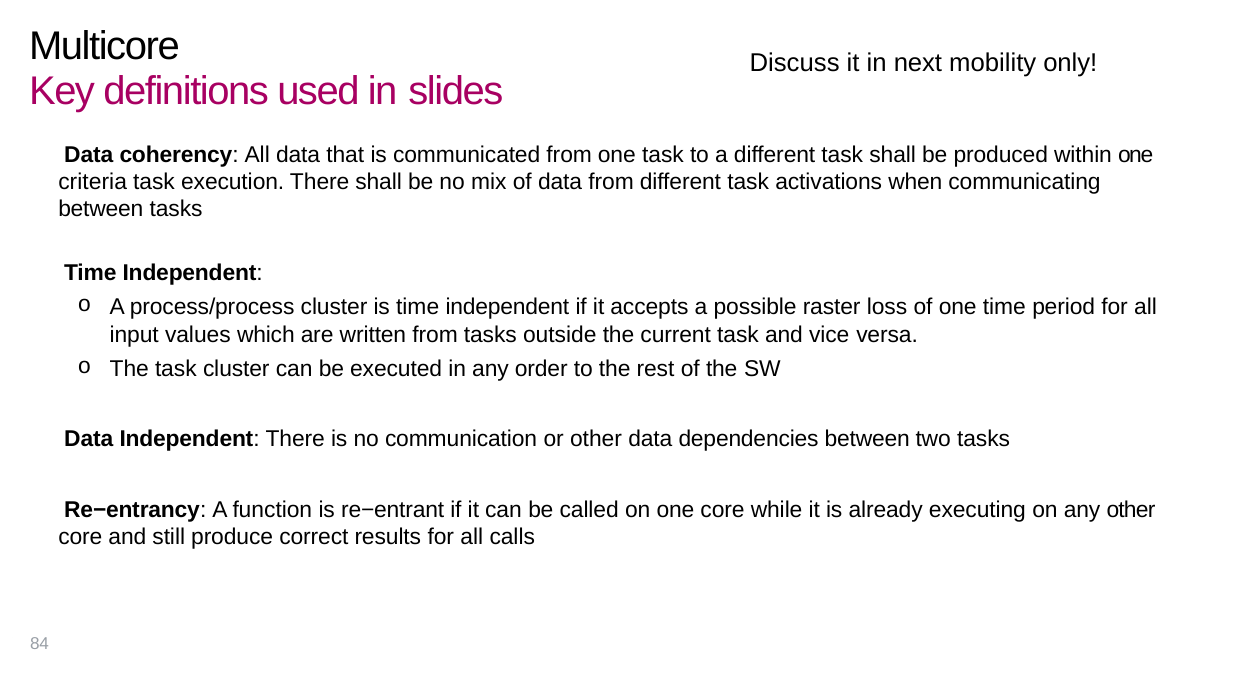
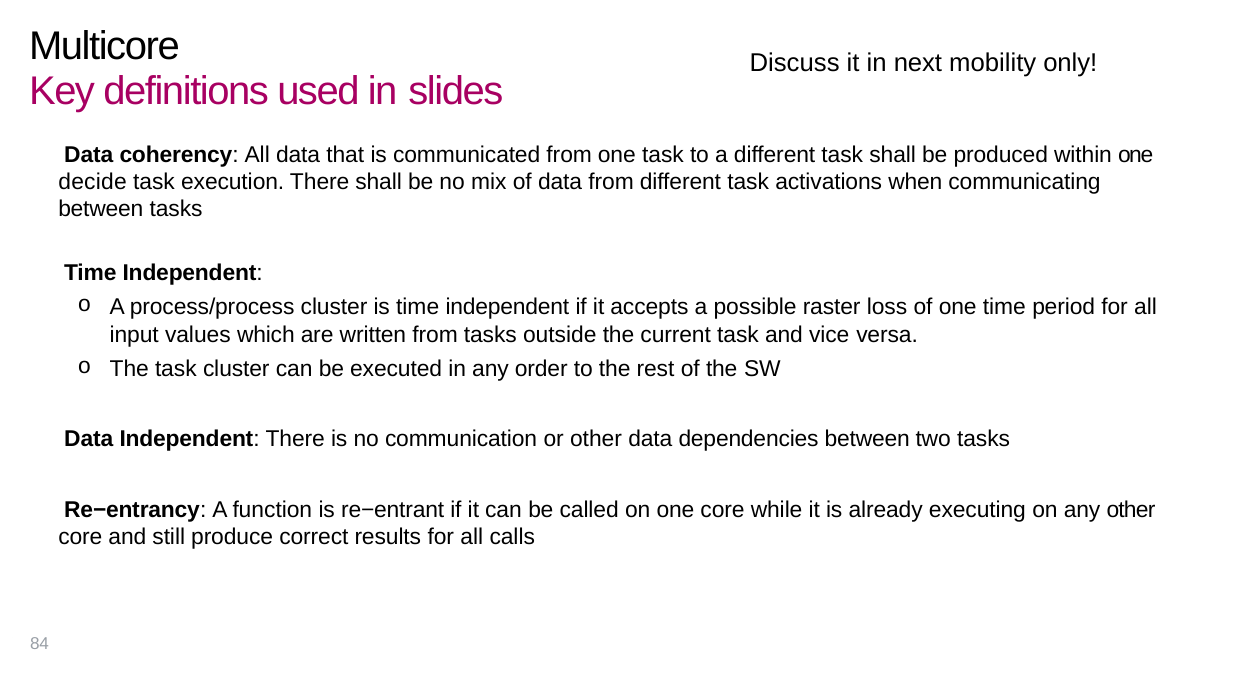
criteria: criteria -> decide (93, 182)
